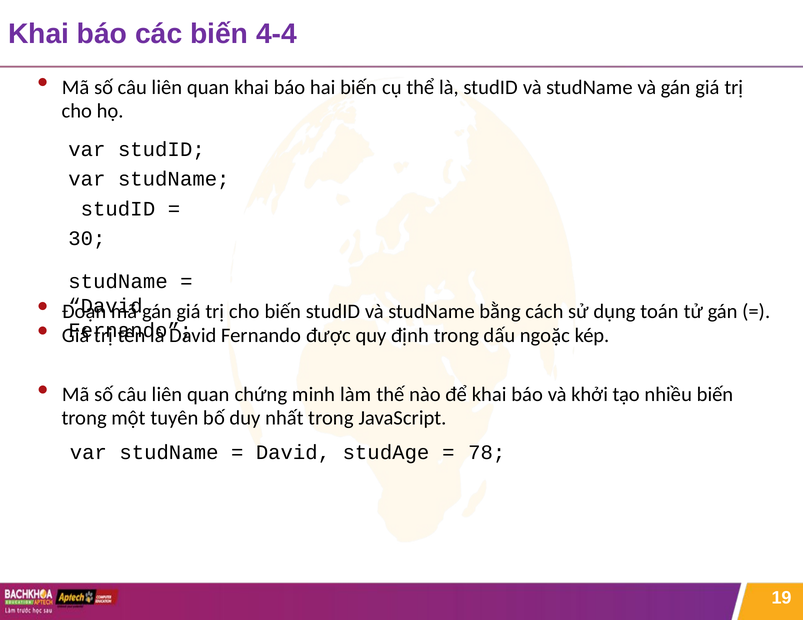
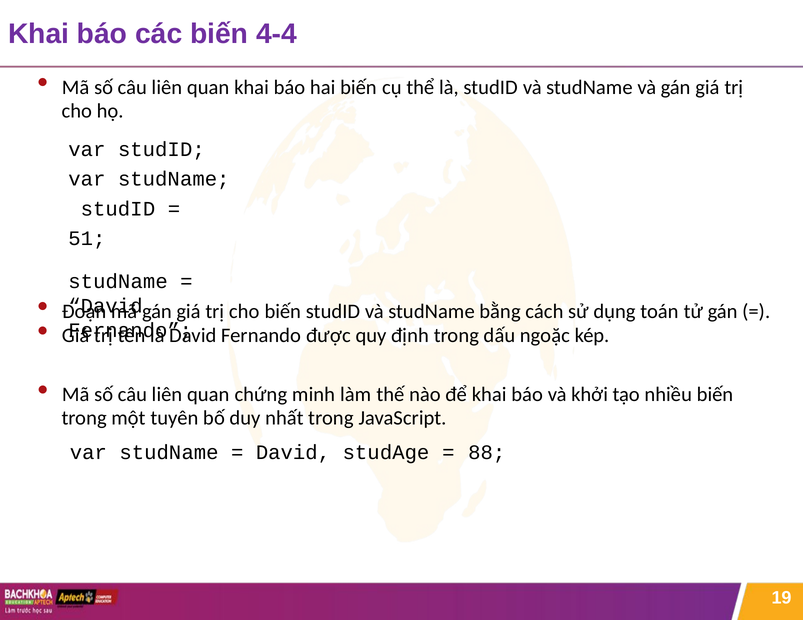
30: 30 -> 51 (87, 239)
78: 78 -> 88 (487, 453)
